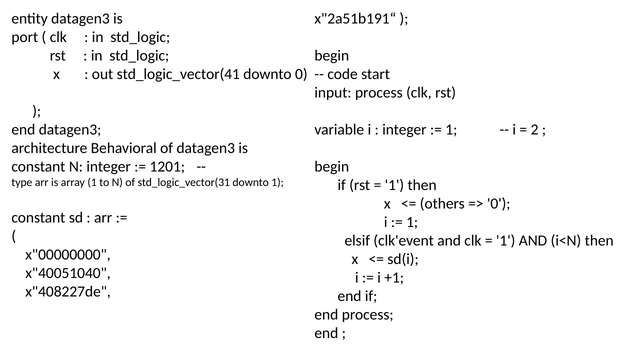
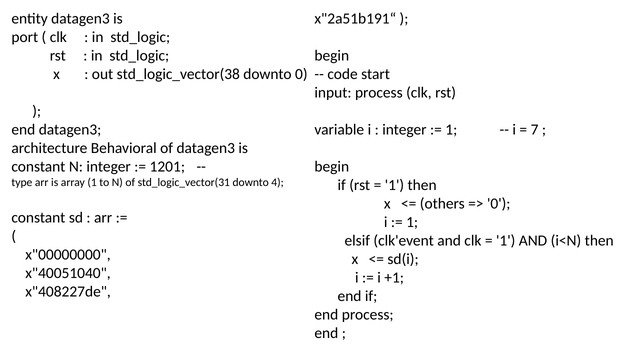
std_logic_vector(41: std_logic_vector(41 -> std_logic_vector(38 (178, 74)
2: 2 -> 7 (535, 130)
downto 1: 1 -> 4 (278, 183)
